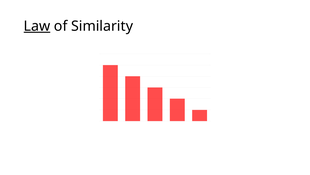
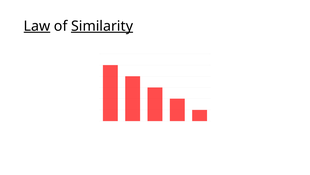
Similarity underline: none -> present (102, 26)
